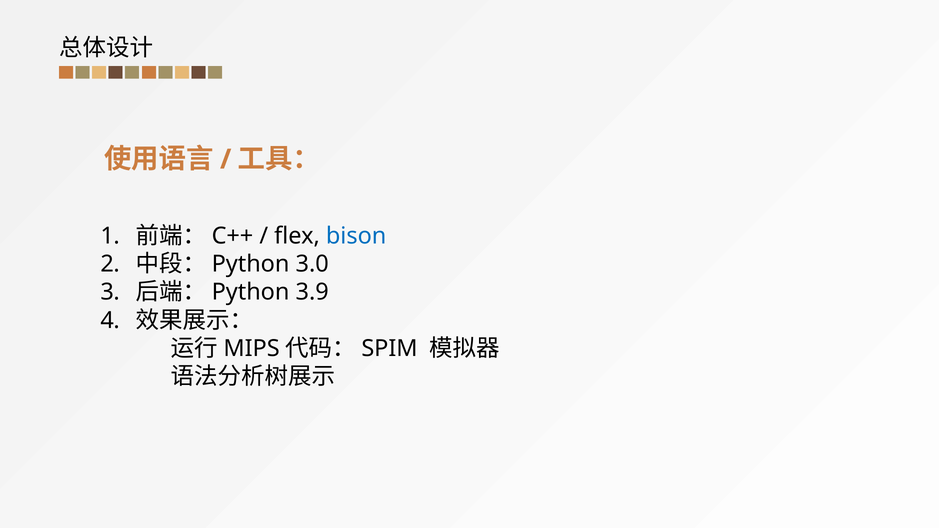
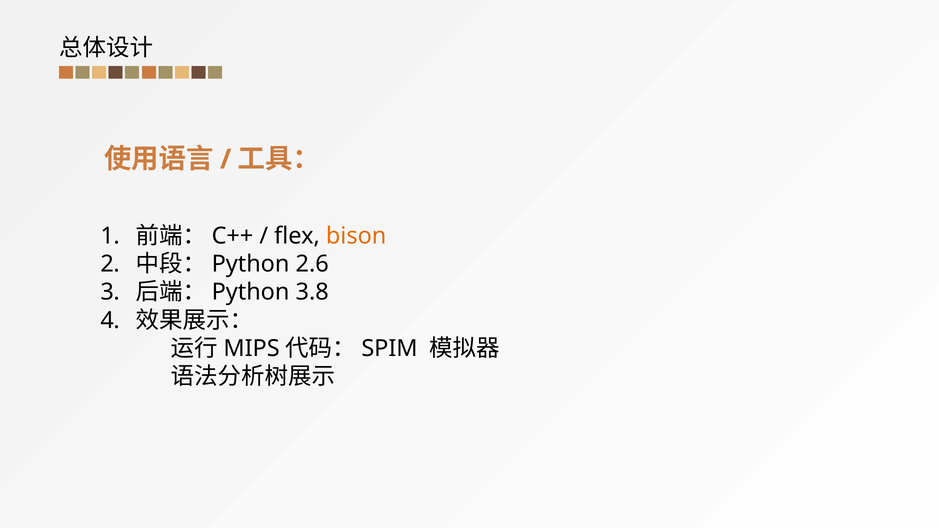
bison colour: blue -> orange (356, 236)
3.0: 3.0 -> 2.6 (312, 264)
3.9: 3.9 -> 3.8 (312, 292)
